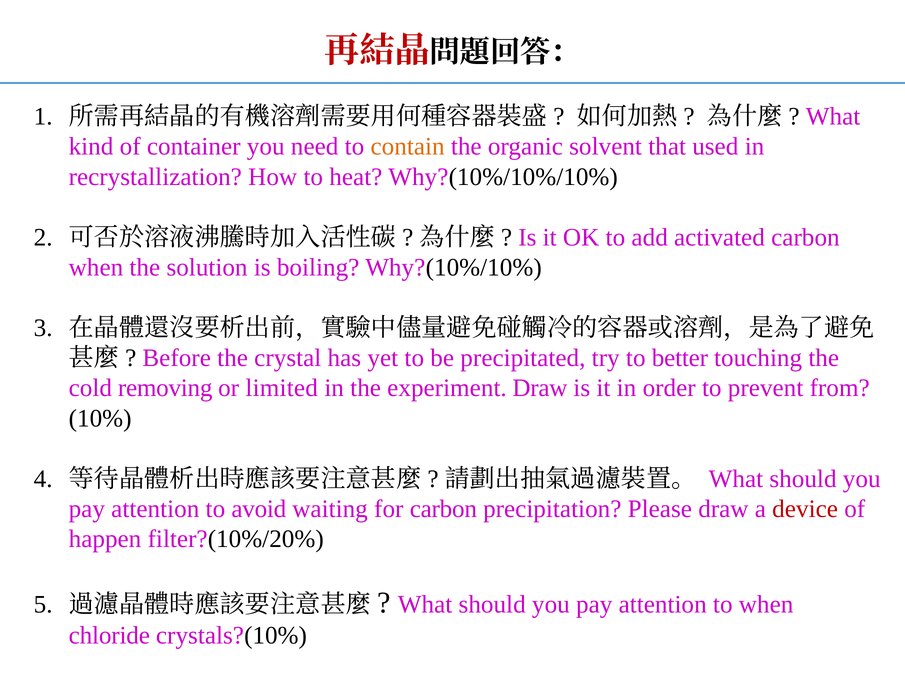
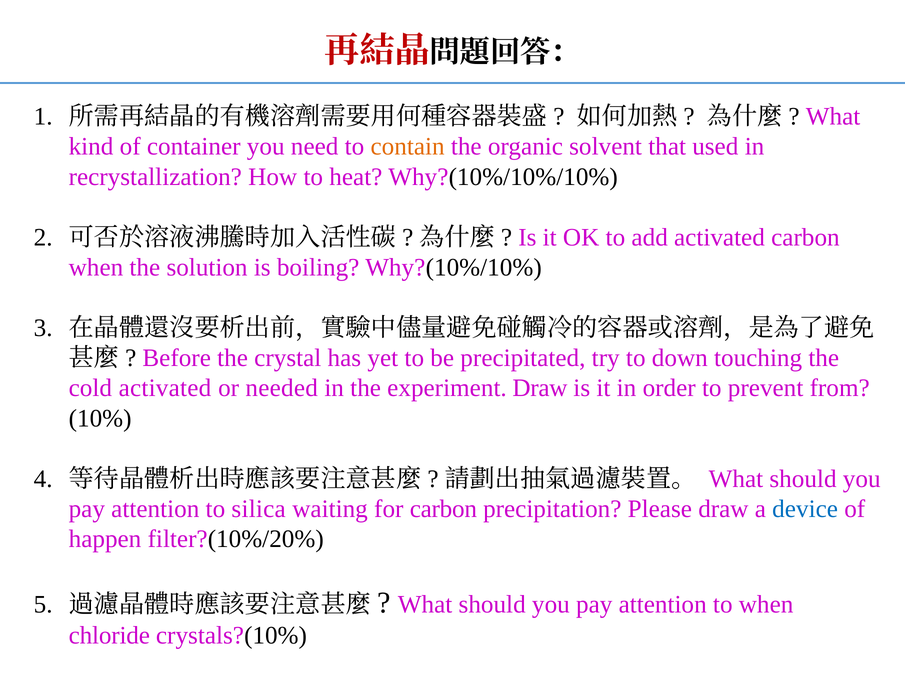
better: better -> down (680, 358)
cold removing: removing -> activated (165, 388)
limited: limited -> needed (282, 388)
avoid: avoid -> silica (259, 509)
device colour: red -> blue (805, 509)
